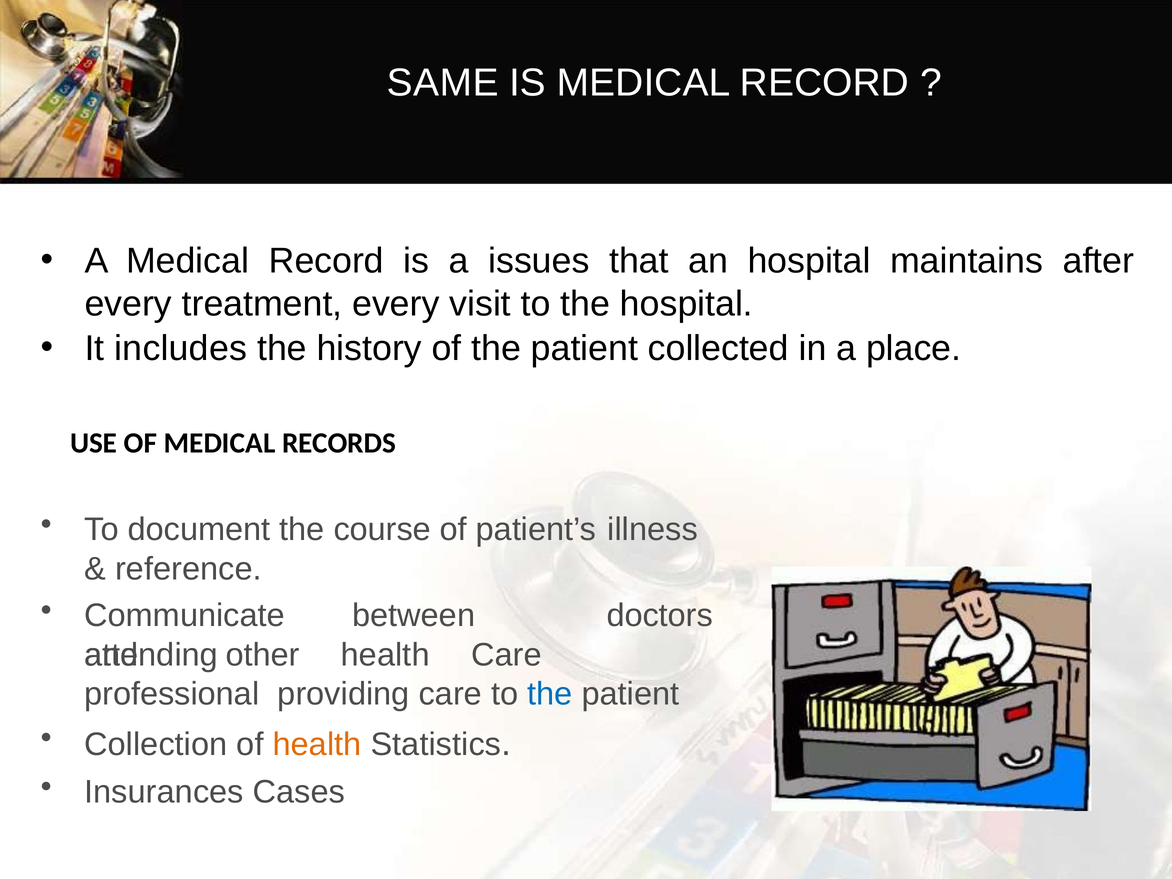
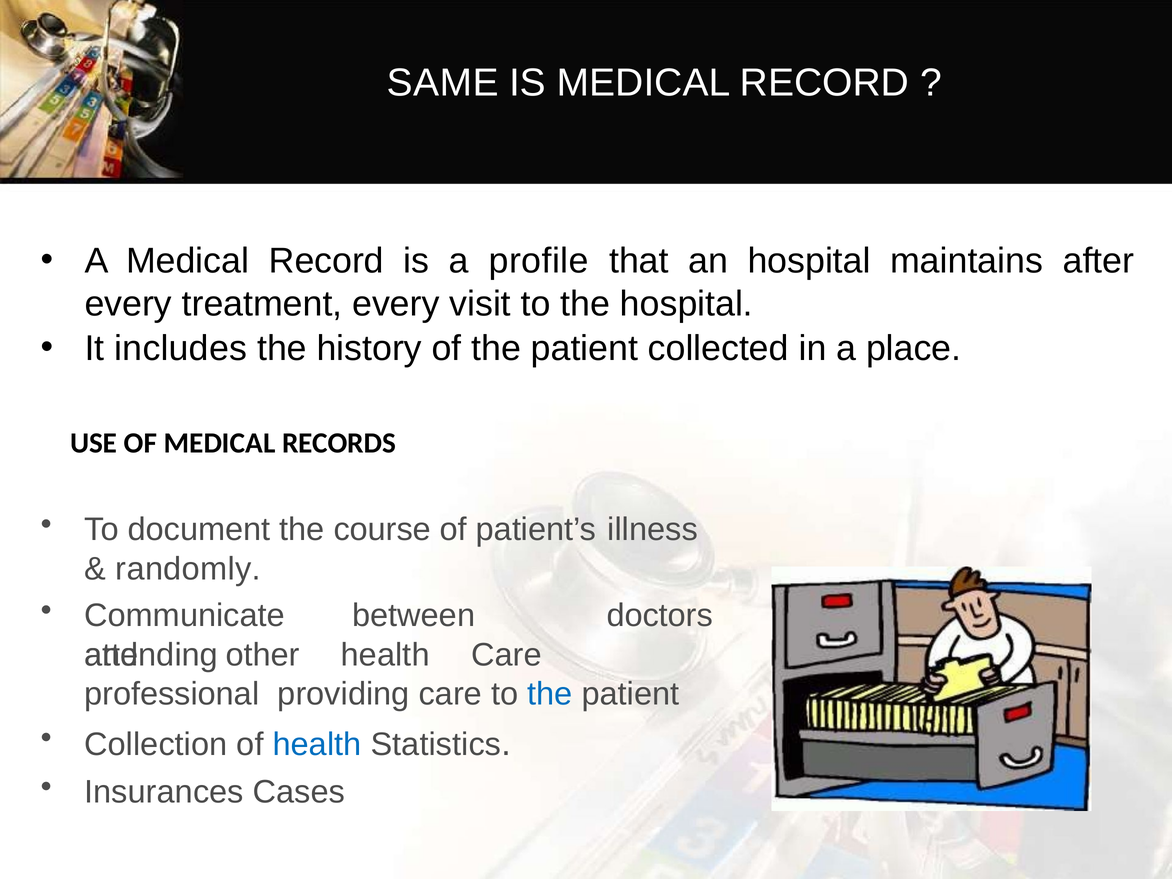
issues: issues -> profile (539, 261)
reference: reference -> randomly (188, 569)
health colour: orange -> blue (317, 745)
